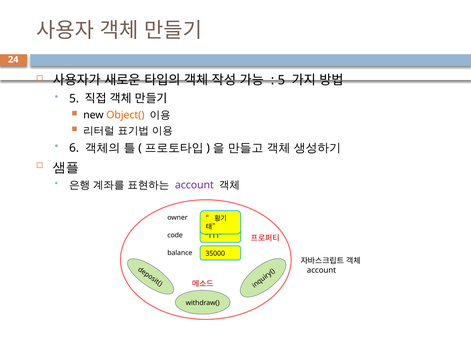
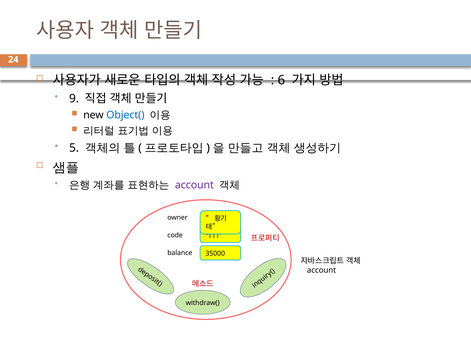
5: 5 -> 6 (281, 80)
5: 5 -> 9 (74, 99)
Object( colour: orange -> blue (125, 115)
6: 6 -> 5 (74, 148)
